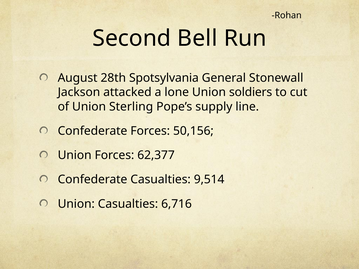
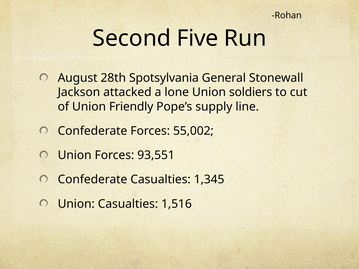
Bell: Bell -> Five (198, 38)
Sterling: Sterling -> Friendly (131, 107)
50,156: 50,156 -> 55,002 (193, 131)
62,377: 62,377 -> 93,551 (156, 155)
9,514: 9,514 -> 1,345 (209, 180)
6,716: 6,716 -> 1,516 (176, 204)
